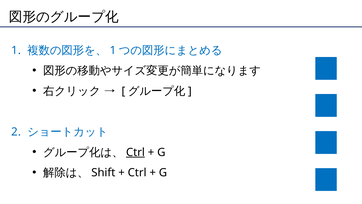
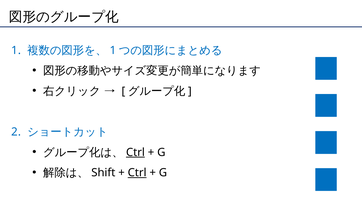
Ctrl underline: none -> present (137, 172)
